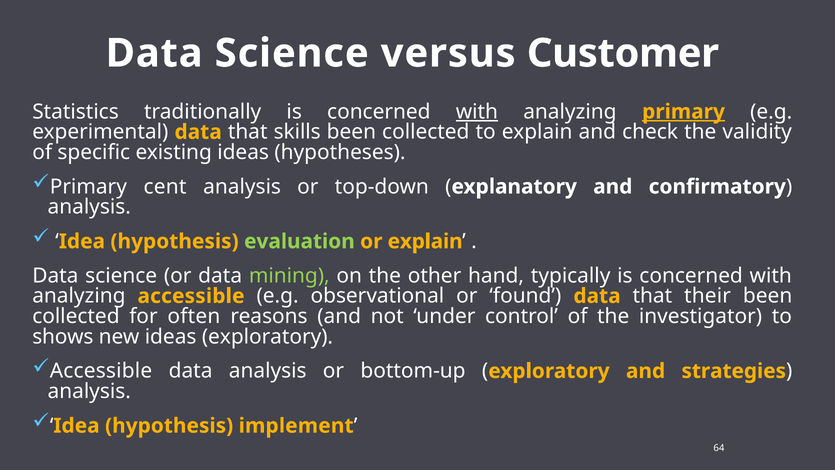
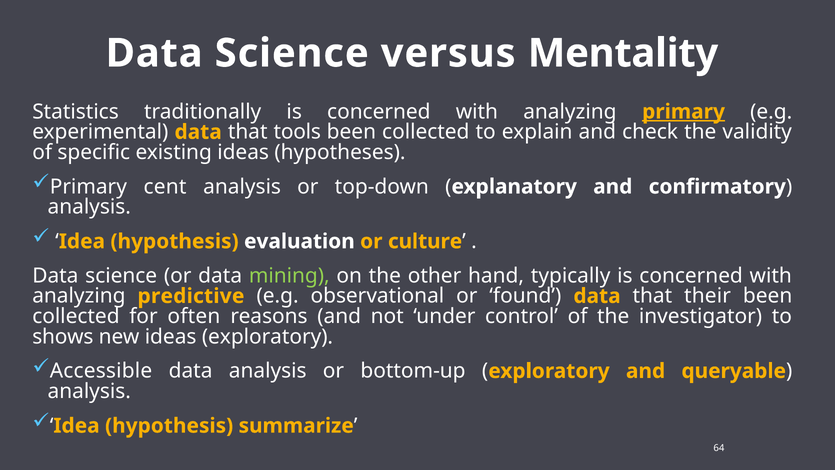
Customer: Customer -> Mentality (623, 53)
with underline: present -> none (477, 112)
skills: skills -> tools (297, 132)
evaluation colour: light green -> white (299, 241)
or explain: explain -> culture (425, 241)
analyzing accessible: accessible -> predictive (191, 296)
strategies: strategies -> queryable (734, 371)
implement: implement -> summarize (296, 426)
